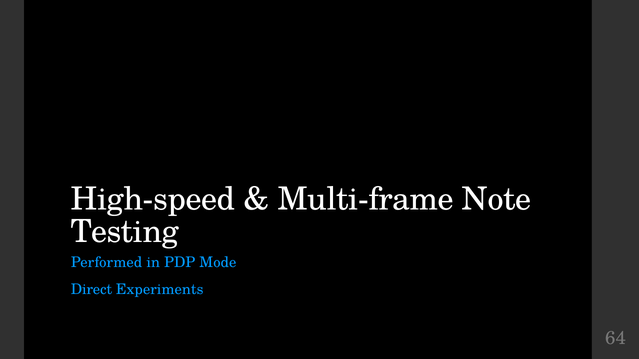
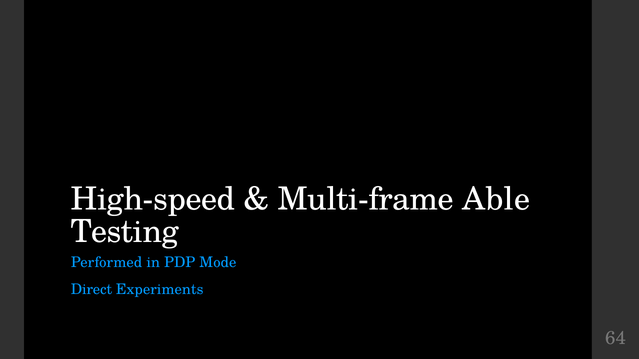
Note: Note -> Able (496, 200)
